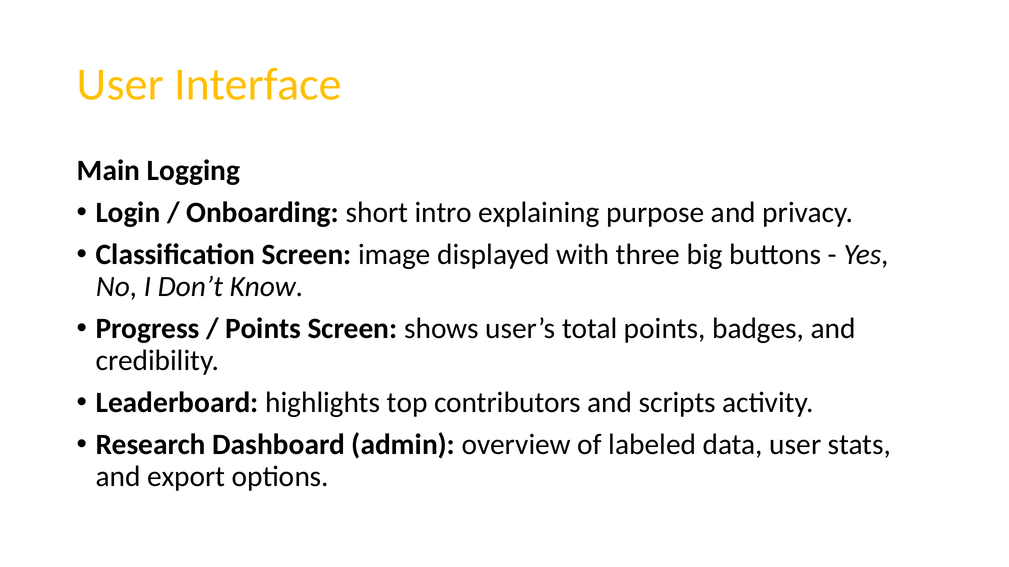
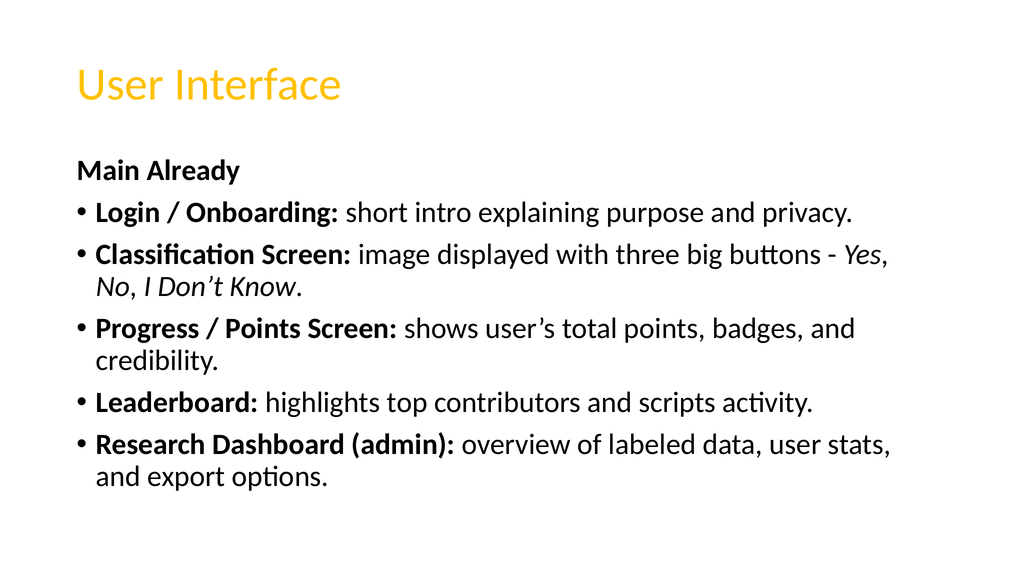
Logging: Logging -> Already (193, 171)
